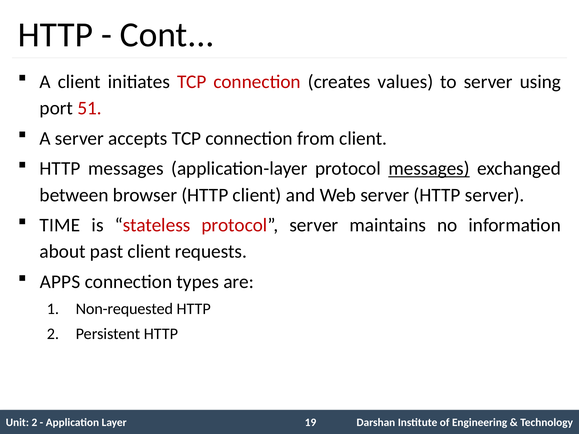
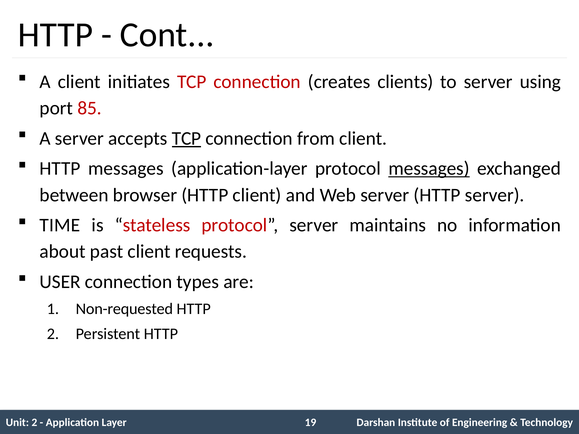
values: values -> clients (405, 82)
51: 51 -> 85 (90, 108)
TCP underline: none -> present (187, 138)
APPS: APPS -> USER (60, 282)
